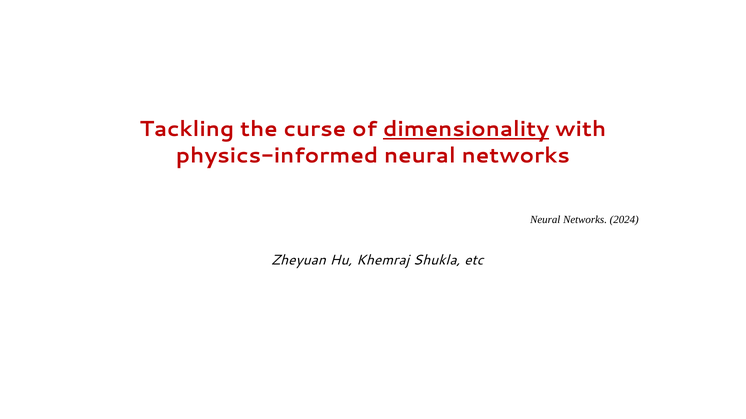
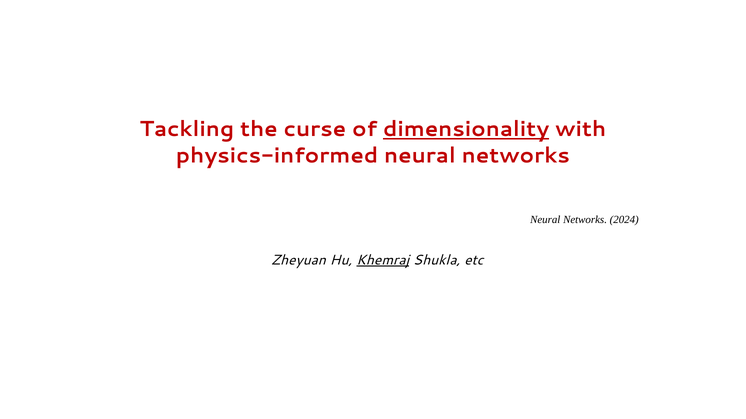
Khemraj underline: none -> present (383, 260)
